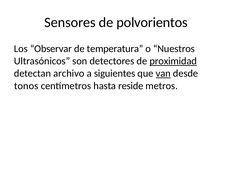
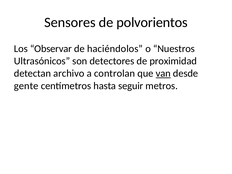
temperatura: temperatura -> haciéndolos (115, 49)
proximidad underline: present -> none (173, 61)
siguientes: siguientes -> controlan (115, 73)
tonos: tonos -> gente (26, 86)
reside: reside -> seguir (131, 86)
